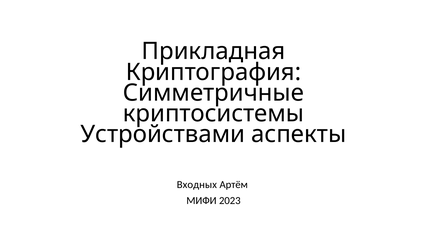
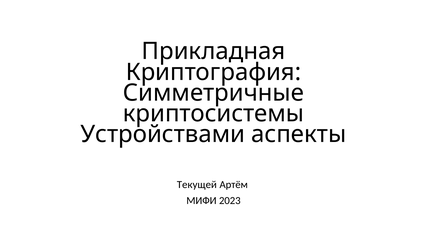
Входных: Входных -> Текущей (197, 185)
